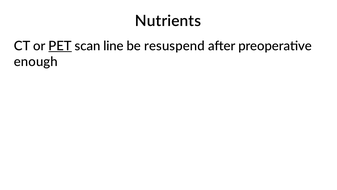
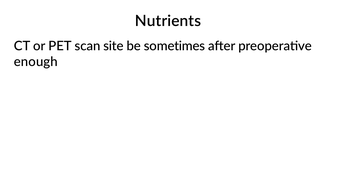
PET underline: present -> none (60, 46)
line: line -> site (113, 46)
resuspend: resuspend -> sometimes (175, 46)
